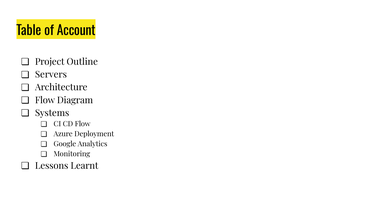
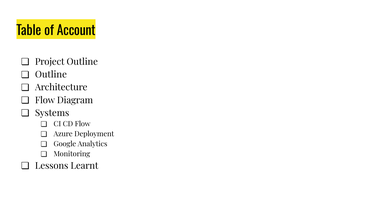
Servers: Servers -> Outline (51, 75)
